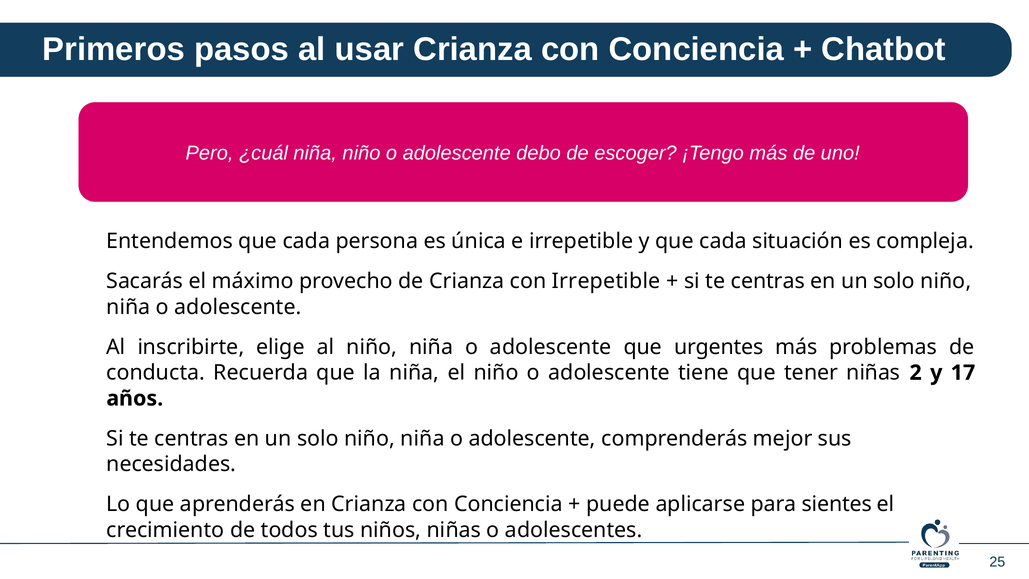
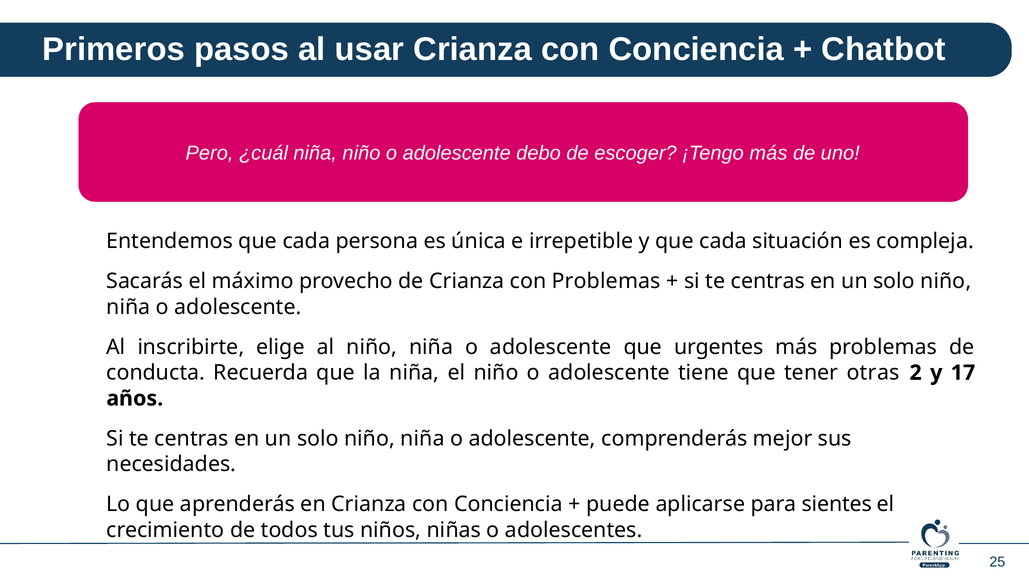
con Irrepetible: Irrepetible -> Problemas (606, 281)
tener niñas: niñas -> otras (873, 373)
